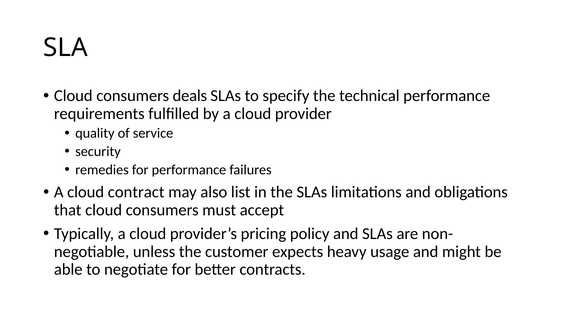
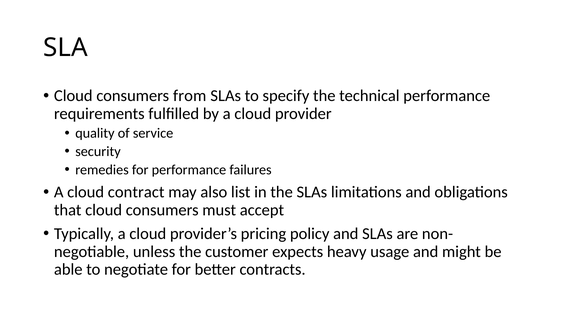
deals: deals -> from (190, 96)
